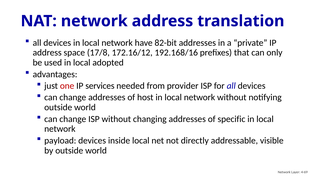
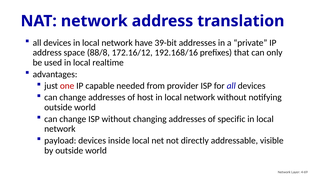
82-bit: 82-bit -> 39-bit (166, 43)
17/8: 17/8 -> 88/8 (98, 53)
adopted: adopted -> realtime (108, 63)
services: services -> capable (100, 86)
